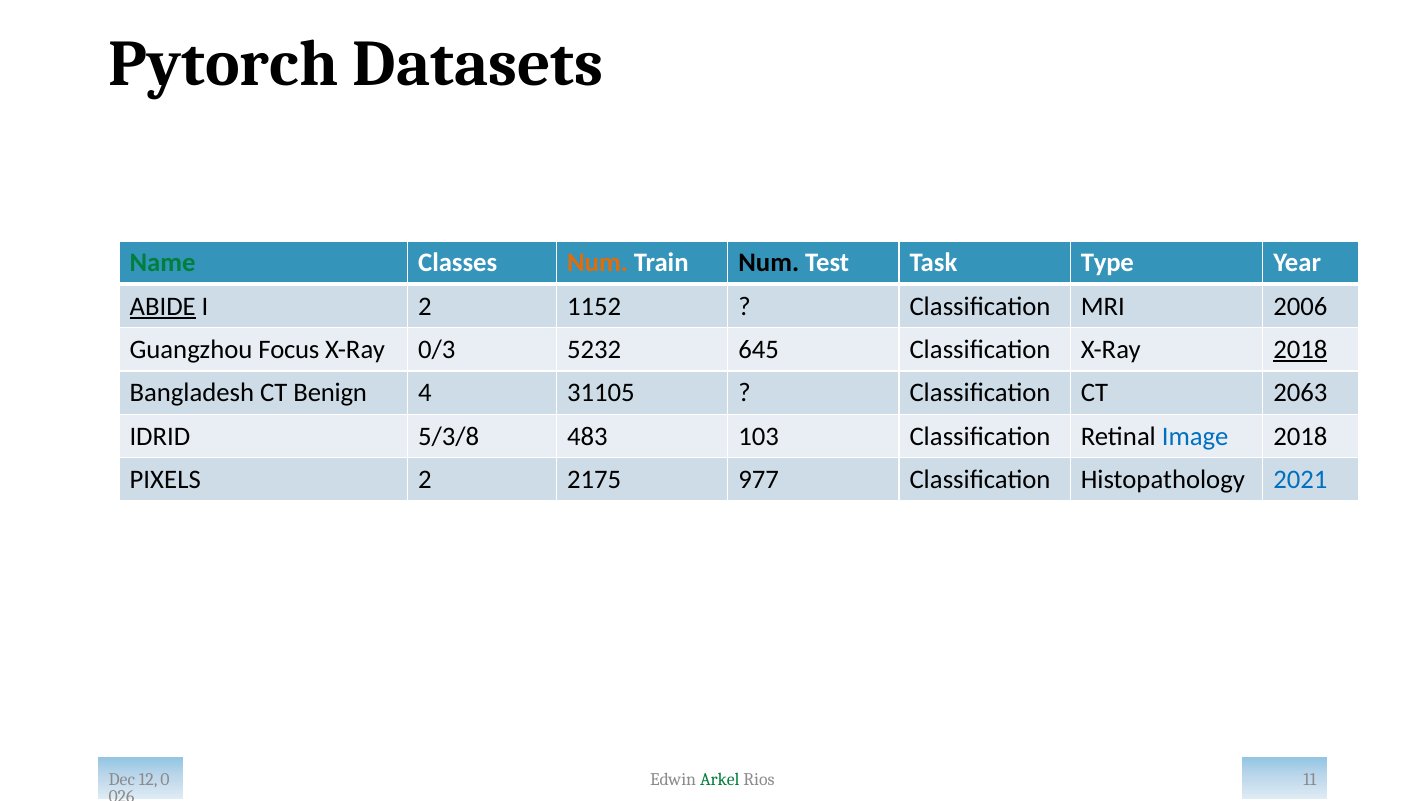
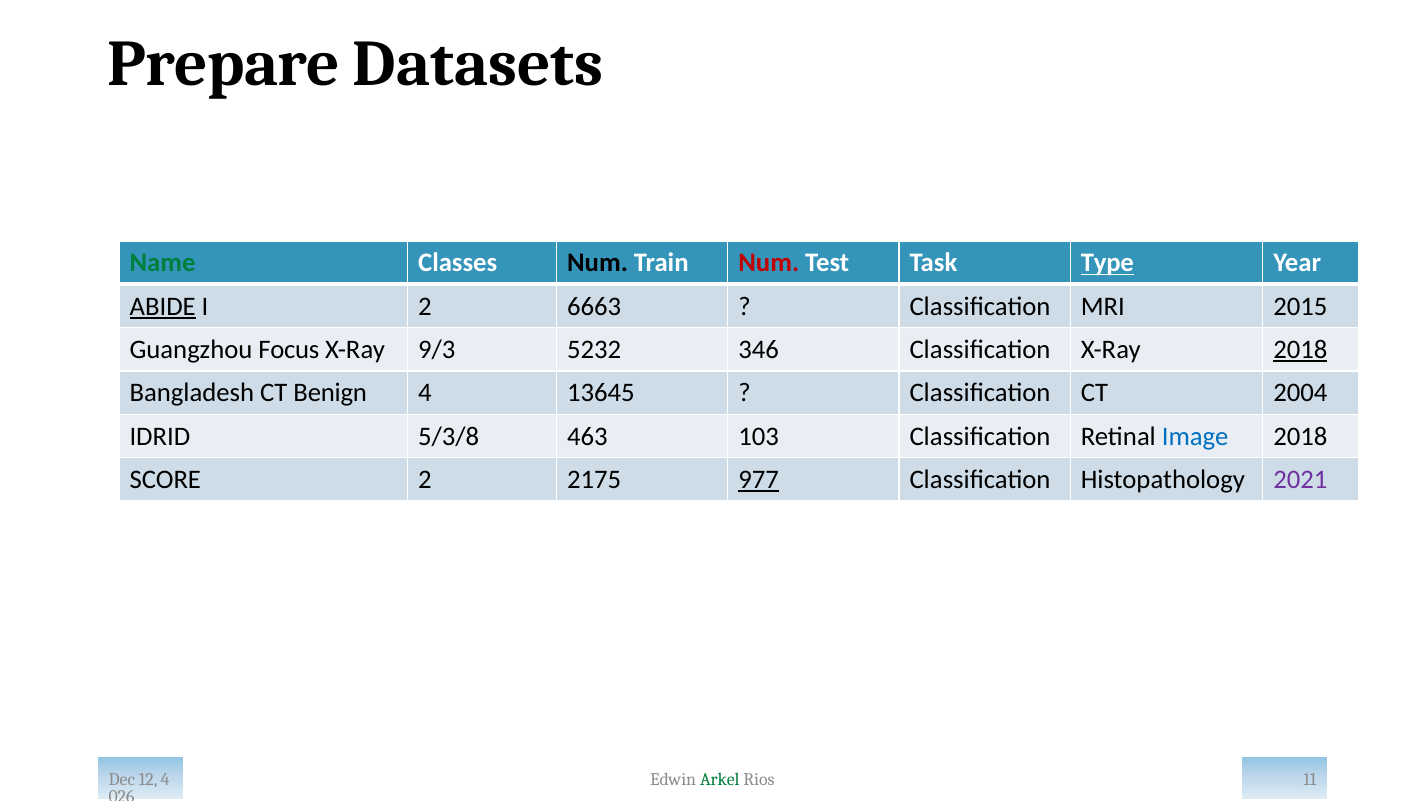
Pytorch: Pytorch -> Prepare (224, 64)
Num colour: orange -> black (598, 263)
Num colour: black -> red (769, 263)
Type underline: none -> present (1107, 263)
1152: 1152 -> 6663 (594, 307)
2006: 2006 -> 2015 (1300, 307)
0/3: 0/3 -> 9/3 (437, 350)
645: 645 -> 346 (759, 350)
31105: 31105 -> 13645 (601, 393)
2063: 2063 -> 2004 (1300, 393)
483: 483 -> 463 (587, 437)
PIXELS: PIXELS -> SCORE (165, 480)
977 underline: none -> present (759, 480)
2021 colour: blue -> purple (1300, 480)
0: 0 -> 4 (165, 780)
